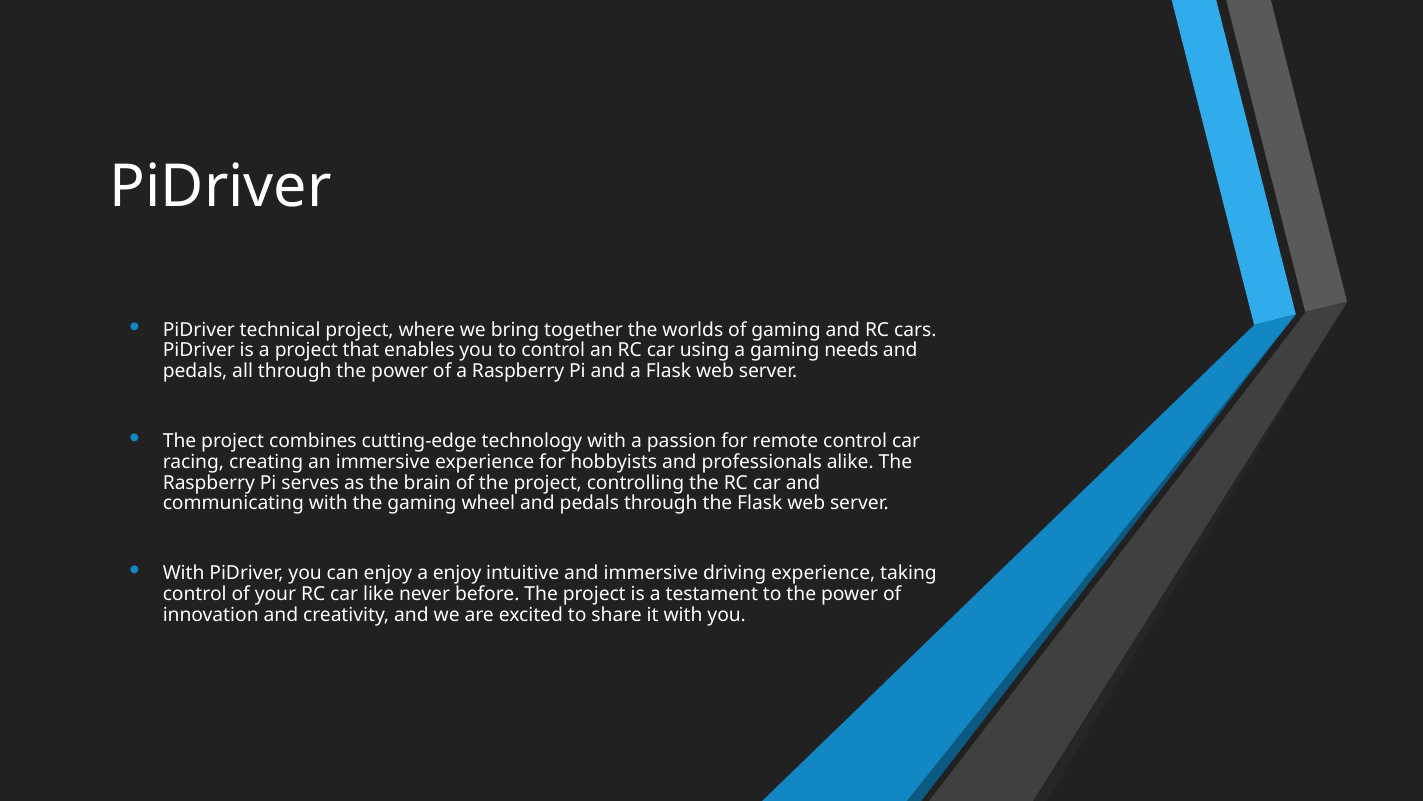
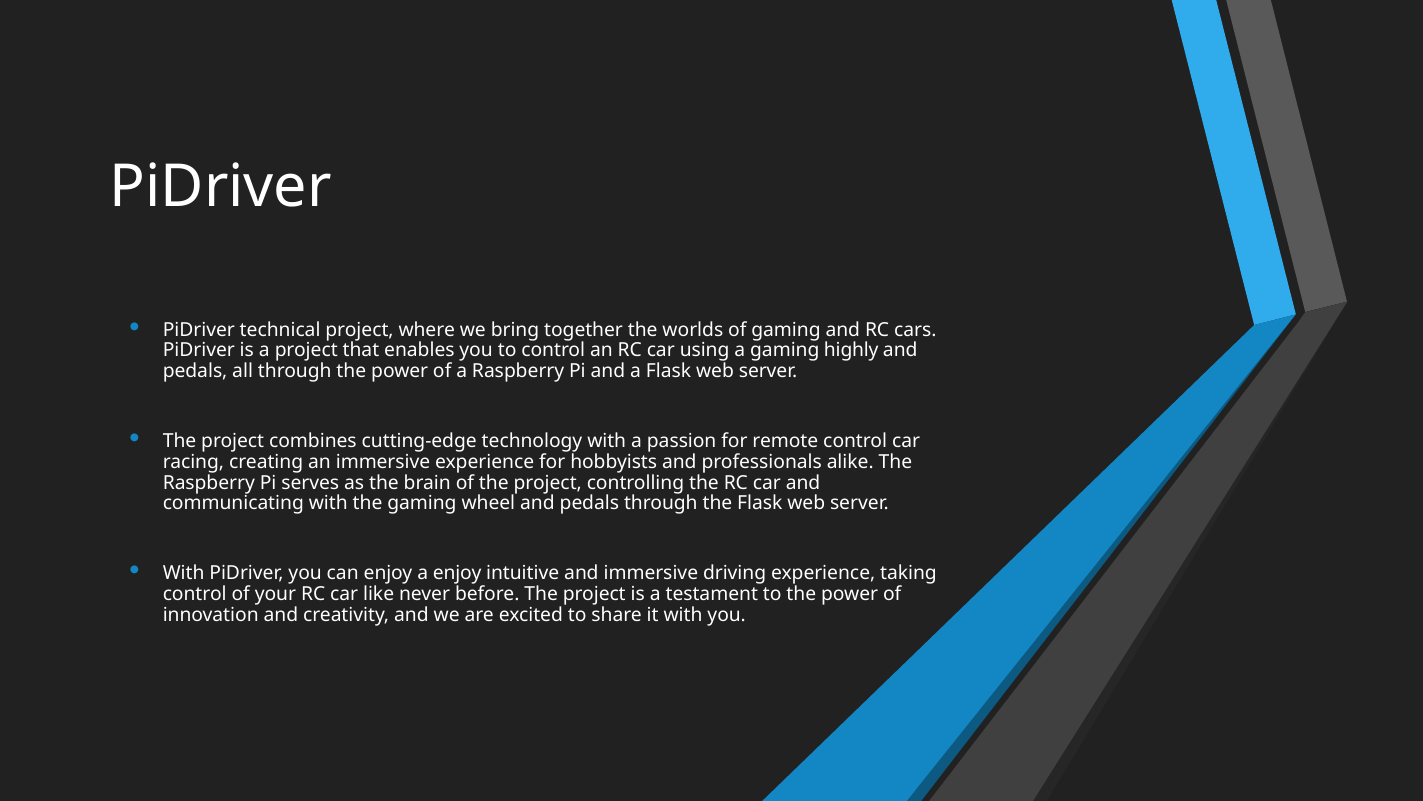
needs: needs -> highly (851, 350)
